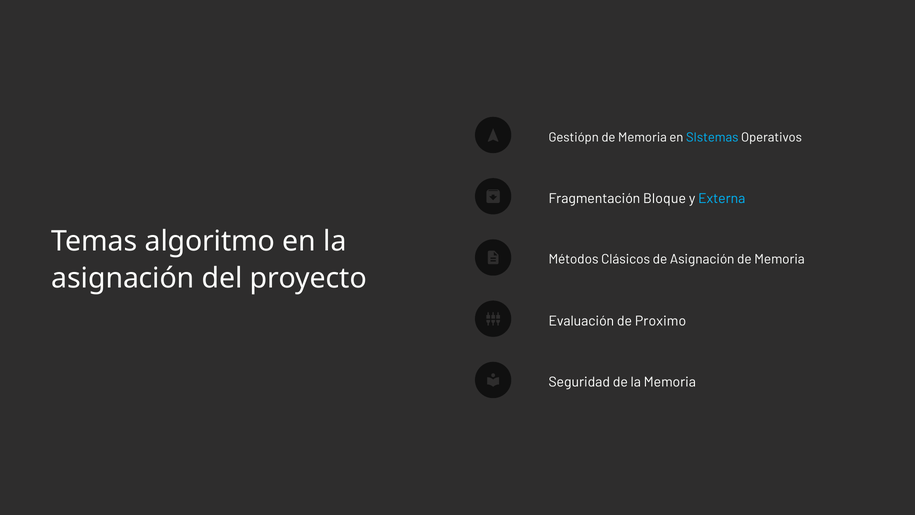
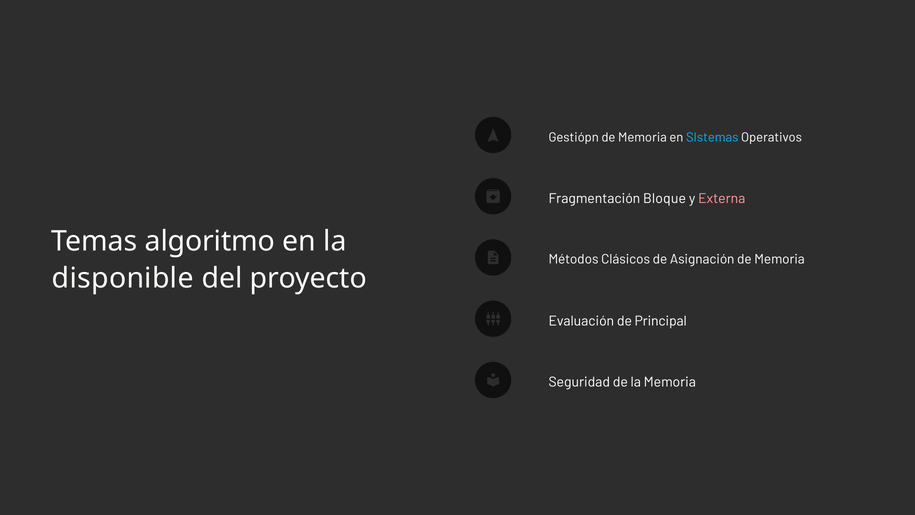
Externa colour: light blue -> pink (722, 198)
asignación: asignación -> disponible (123, 278)
Proximo: Proximo -> Principal (661, 321)
